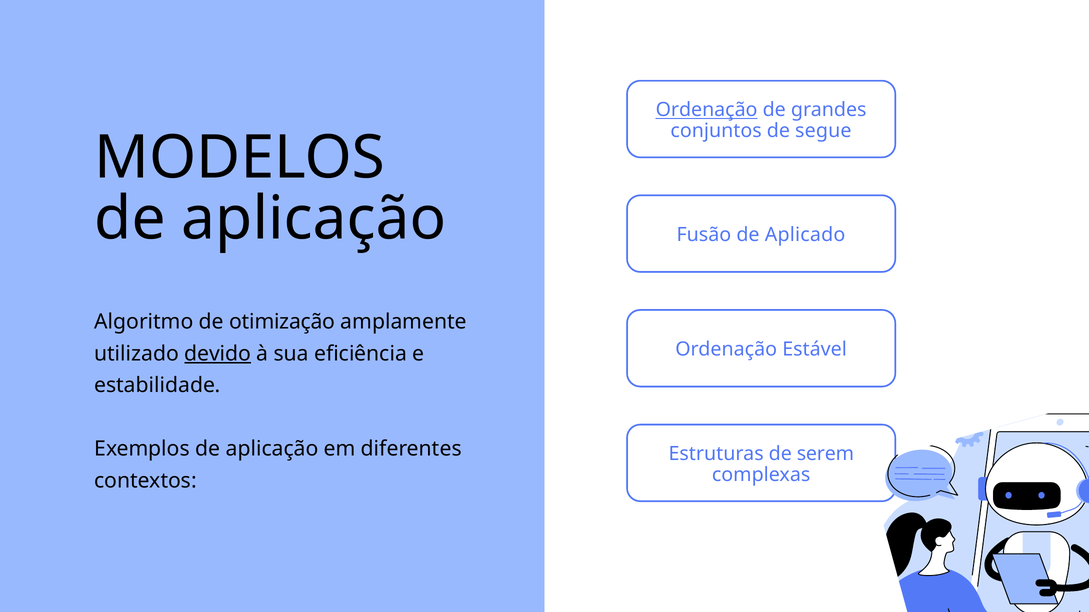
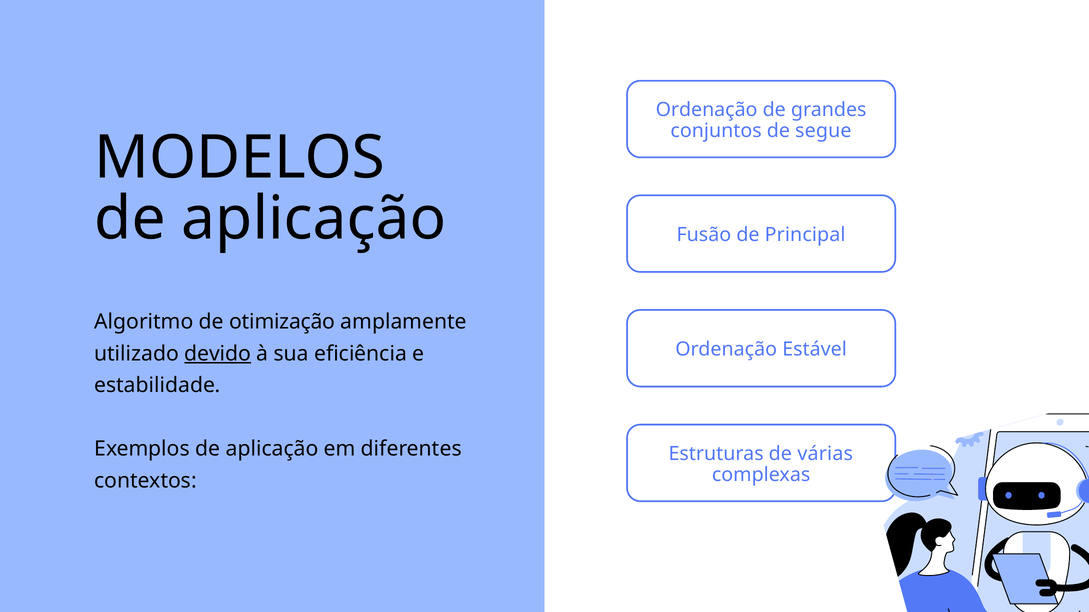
Ordenação underline: present -> none (707, 110)
Aplicado: Aplicado -> Principal (805, 235)
serem: serem -> várias (825, 454)
